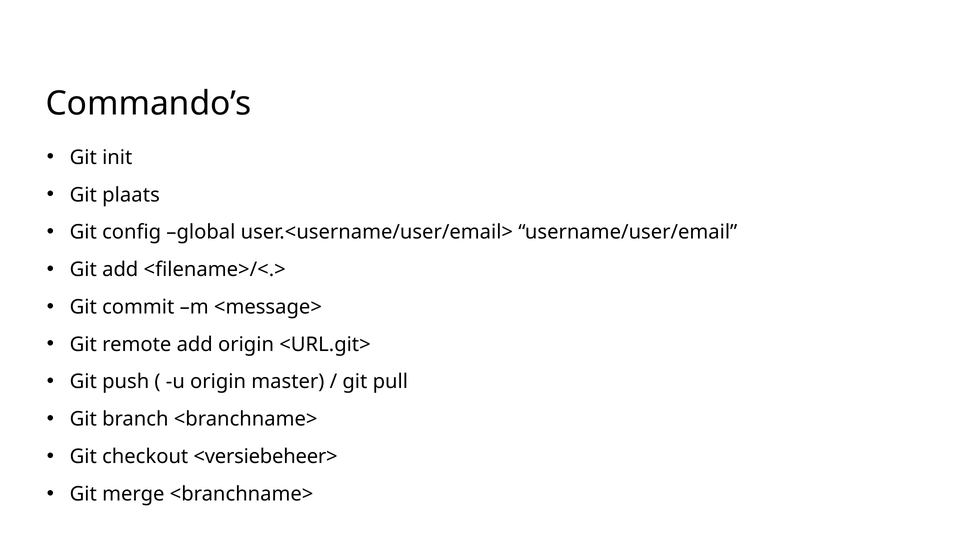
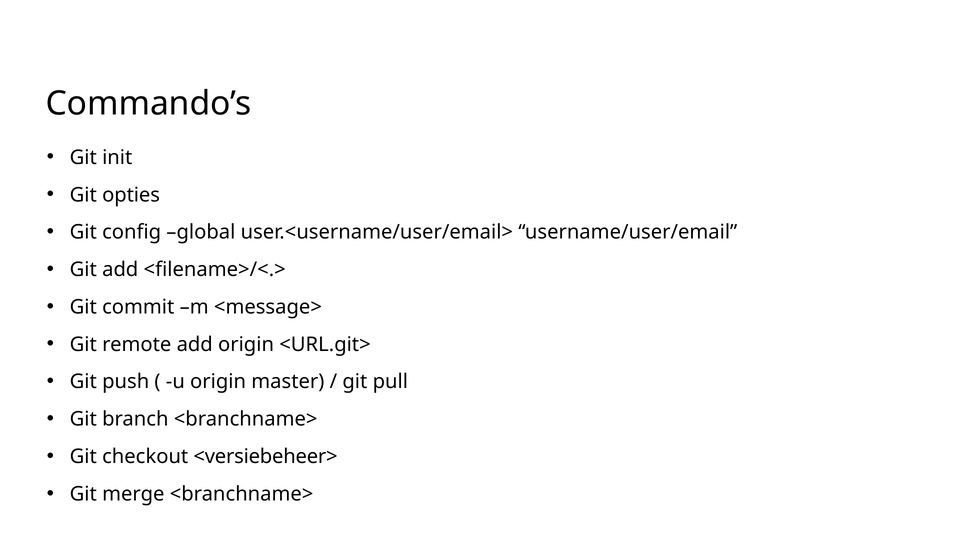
plaats: plaats -> opties (131, 195)
